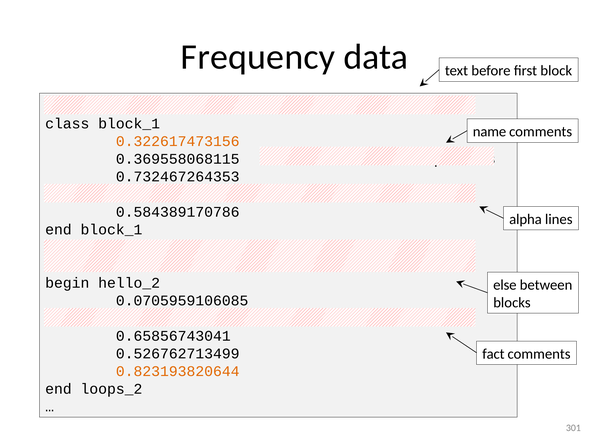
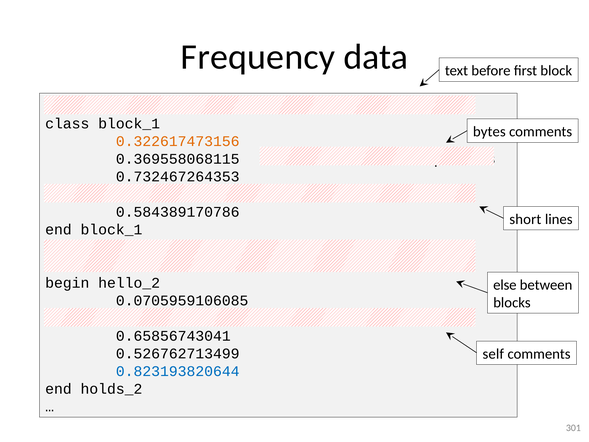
name: name -> bytes (489, 132)
alpha: alpha -> short (525, 219)
fact: fact -> self (493, 354)
0.823193820644 colour: orange -> blue (178, 371)
loops_2: loops_2 -> holds_2 (111, 389)
